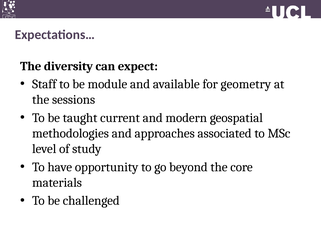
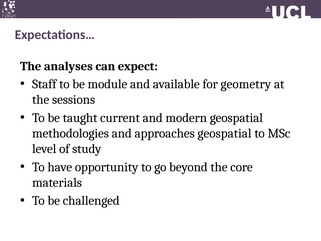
diversity: diversity -> analyses (68, 66)
approaches associated: associated -> geospatial (225, 133)
